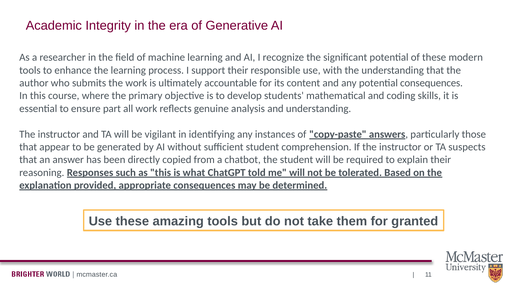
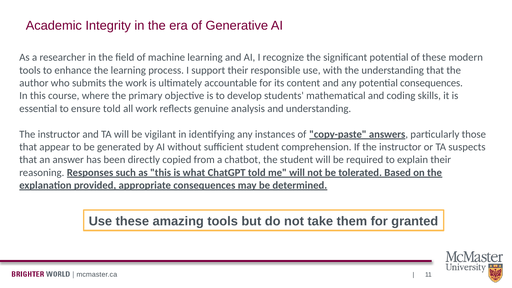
ensure part: part -> told (112, 109)
